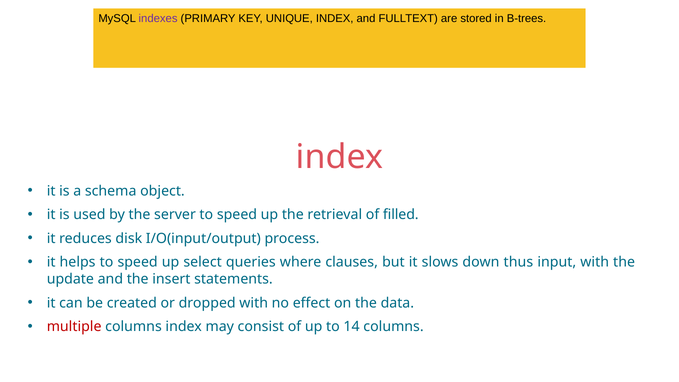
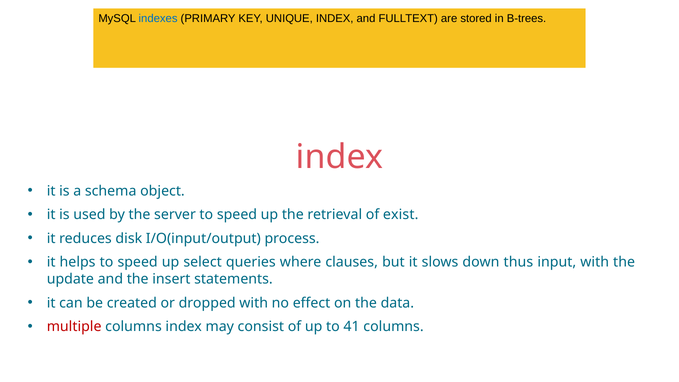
indexes colour: purple -> blue (158, 19)
filled: filled -> exist (401, 215)
14: 14 -> 41 (352, 327)
